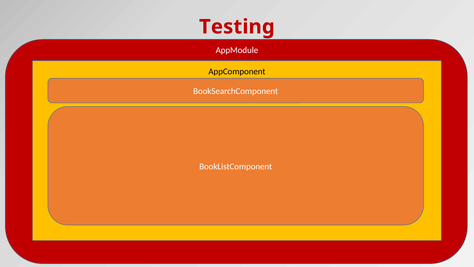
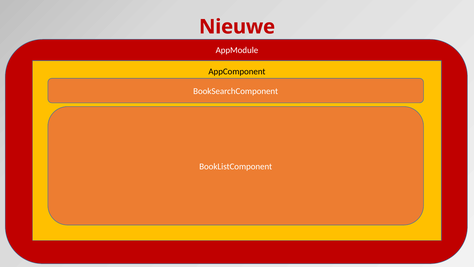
Testing: Testing -> Nieuwe (237, 27)
